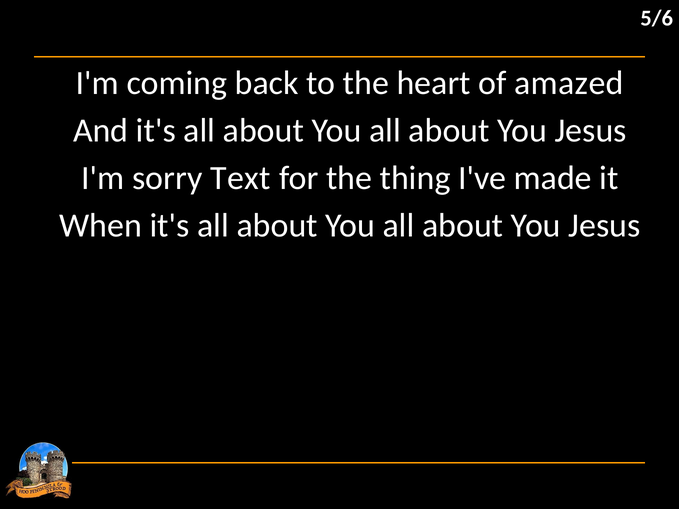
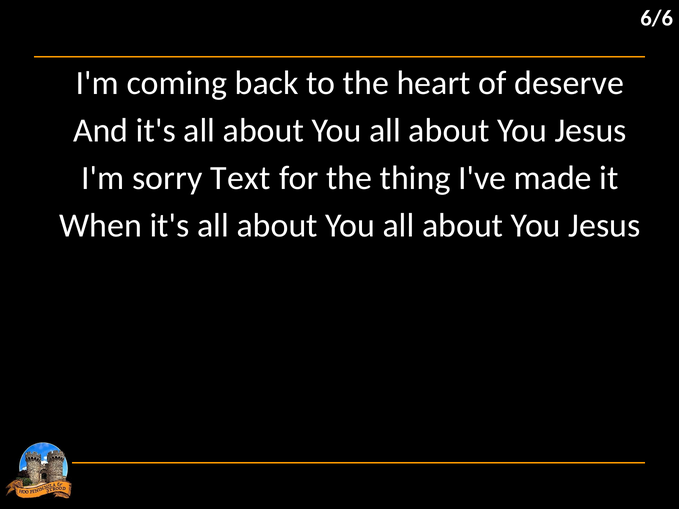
5/6: 5/6 -> 6/6 (657, 18)
amazed: amazed -> deserve (569, 83)
